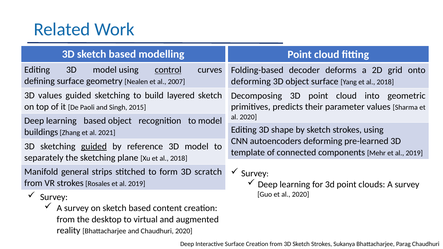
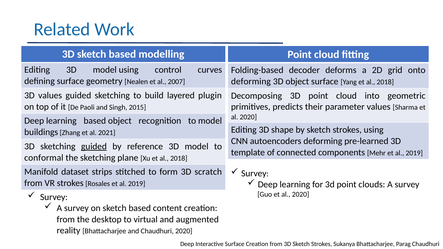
control underline: present -> none (168, 70)
layered sketch: sketch -> plugin (210, 95)
separately: separately -> conformal (44, 158)
general: general -> dataset (75, 172)
